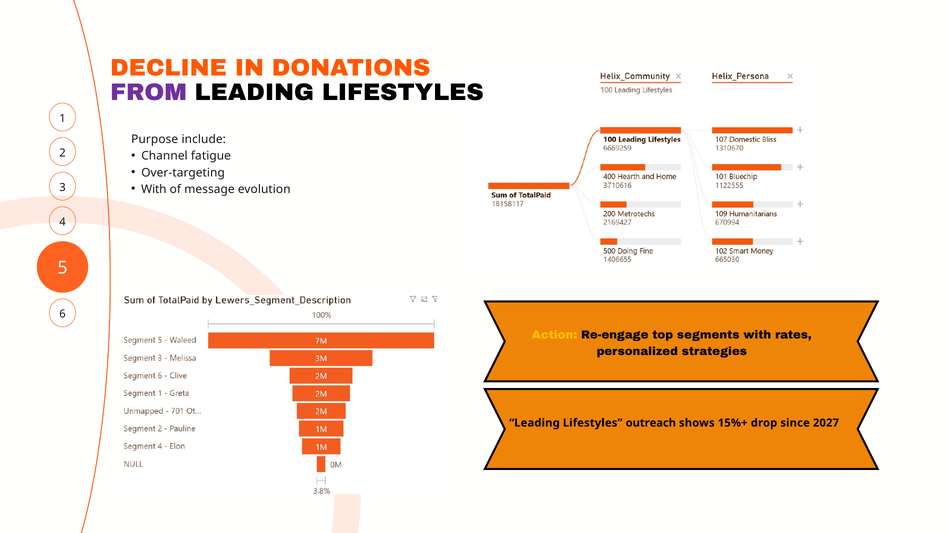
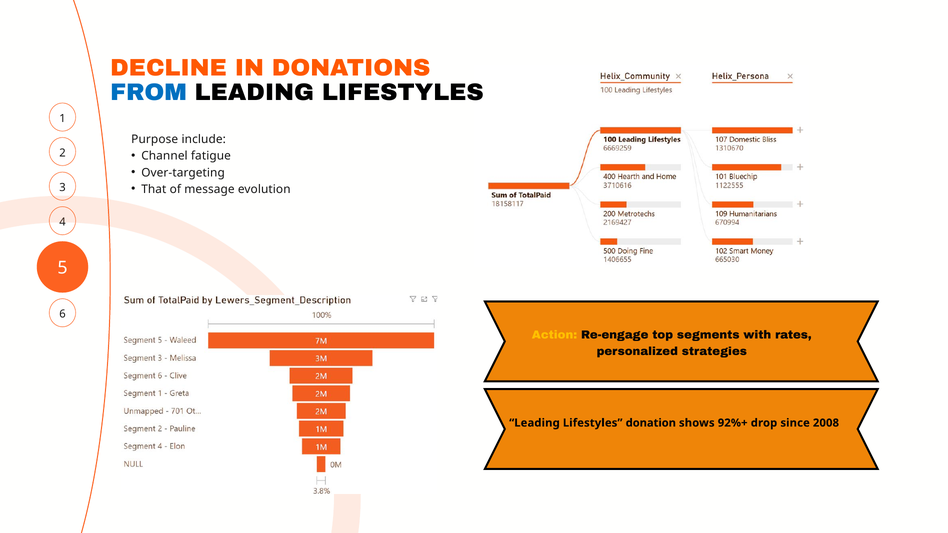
FROM colour: purple -> blue (149, 92)
With: With -> That (154, 189)
outreach: outreach -> donation (651, 423)
15%+: 15%+ -> 92%+ (733, 423)
2027: 2027 -> 2008 (826, 423)
